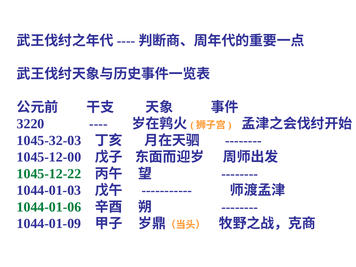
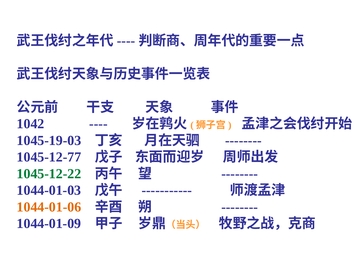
3220: 3220 -> 1042 (31, 124)
1045-32-03: 1045-32-03 -> 1045-19-03 (49, 141)
1045-12-00: 1045-12-00 -> 1045-12-77 (49, 157)
1044-01-06 colour: green -> orange (49, 207)
